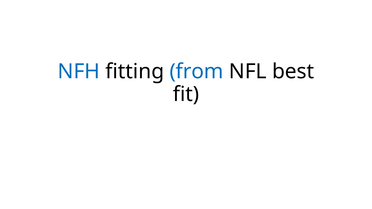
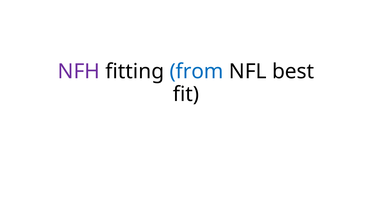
NFH colour: blue -> purple (79, 72)
